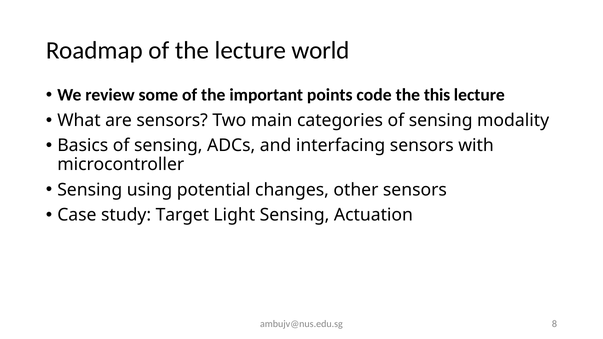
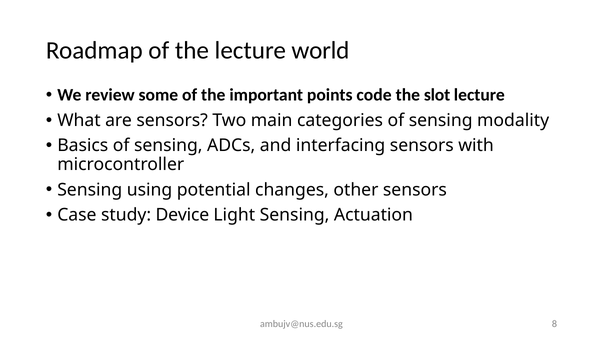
this: this -> slot (437, 95)
Target: Target -> Device (182, 215)
